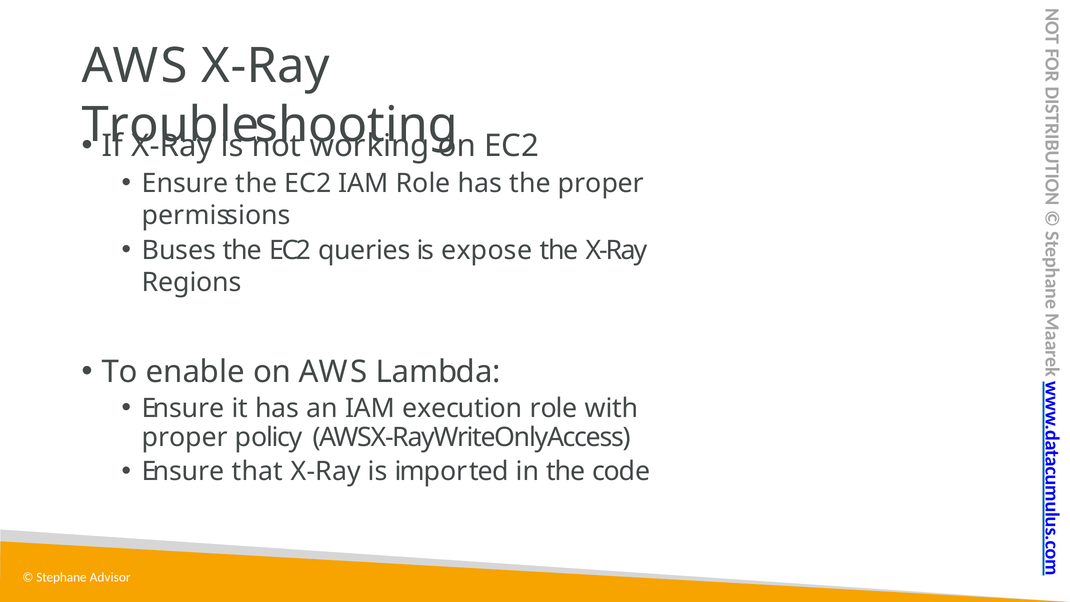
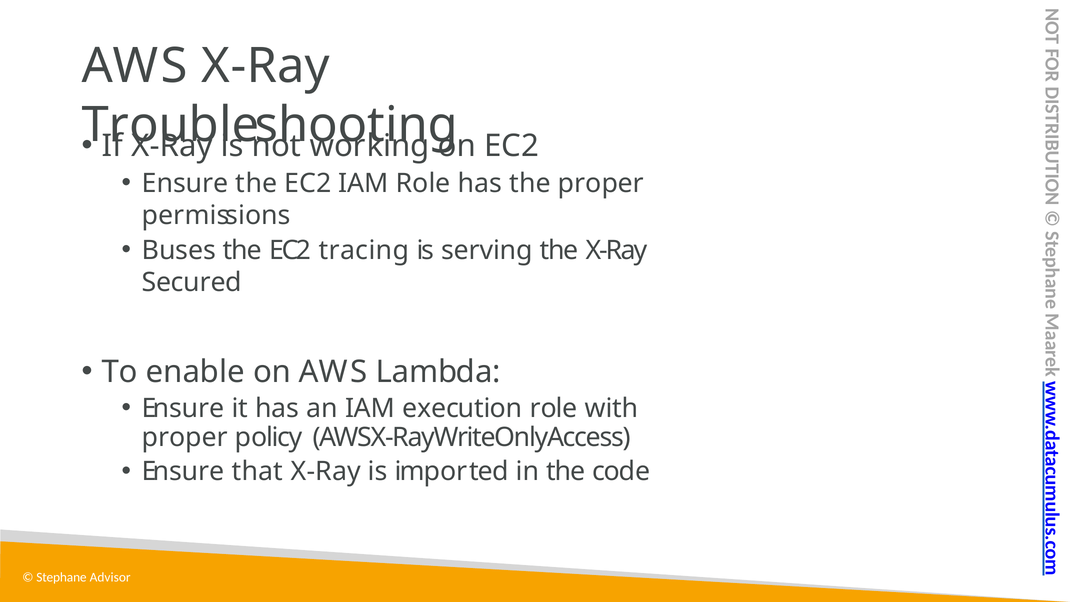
queries: queries -> tracing (364, 250)
expose: expose -> serving (487, 250)
Regions: Regions -> Secured (192, 282)
